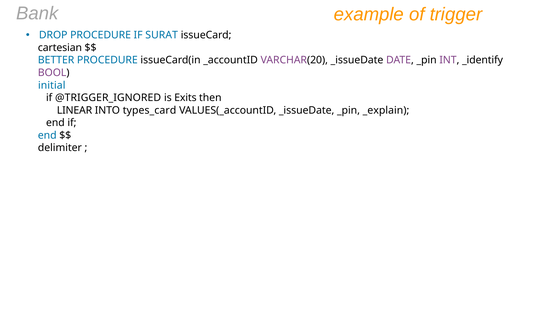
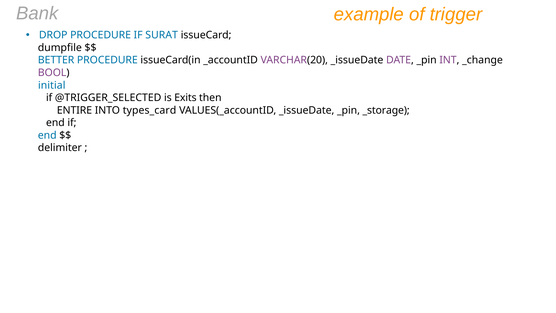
cartesian: cartesian -> dumpfile (60, 48)
_identify: _identify -> _change (482, 60)
@TRIGGER_IGNORED: @TRIGGER_IGNORED -> @TRIGGER_SELECTED (108, 98)
LINEAR: LINEAR -> ENTIRE (74, 110)
_explain: _explain -> _storage (386, 110)
